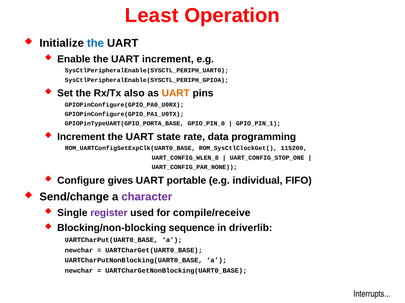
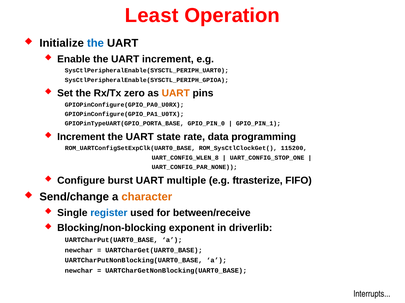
also: also -> zero (134, 93)
gives: gives -> burst (120, 181)
portable: portable -> multiple (186, 181)
individual: individual -> ftrasterize (258, 181)
character colour: purple -> orange (147, 197)
register colour: purple -> blue (109, 213)
compile/receive: compile/receive -> between/receive (212, 213)
sequence: sequence -> exponent (192, 229)
